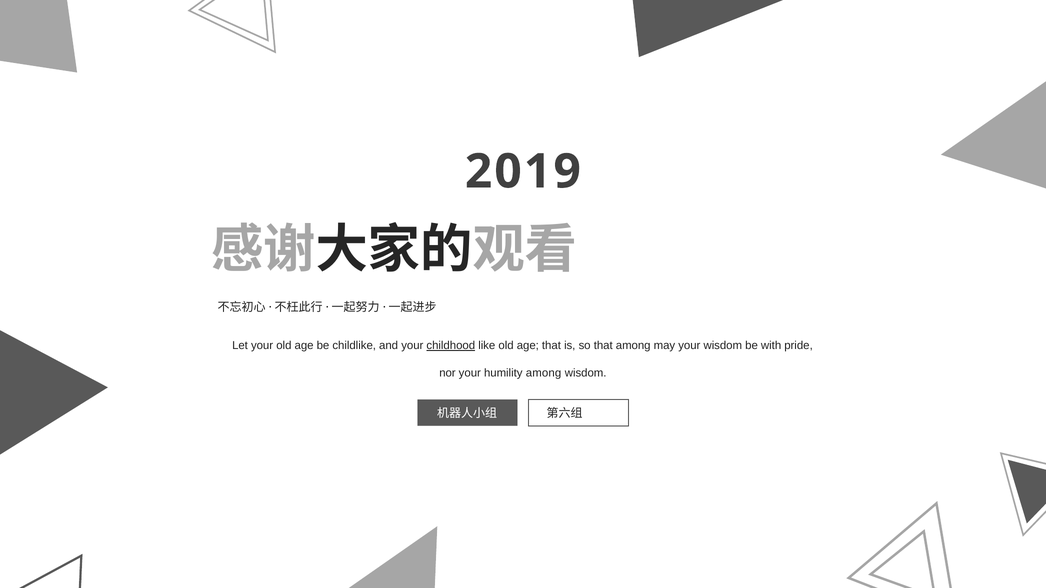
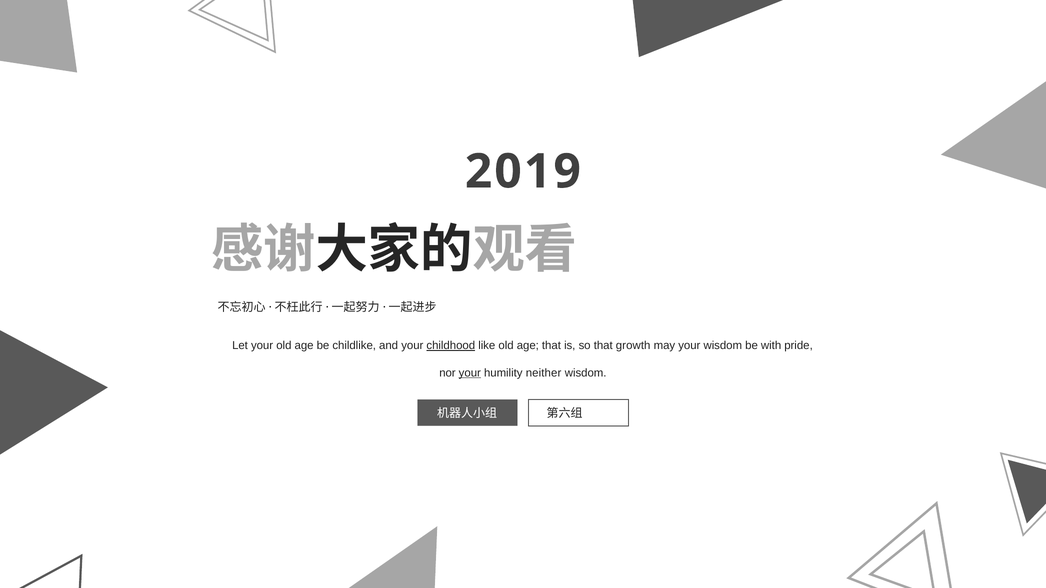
that among: among -> growth (633, 346)
your underline: none -> present (470, 373)
humility among: among -> neither (544, 373)
